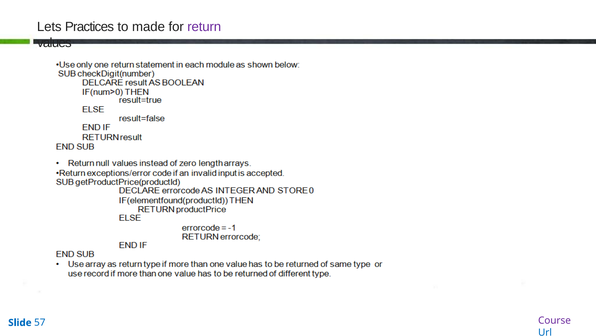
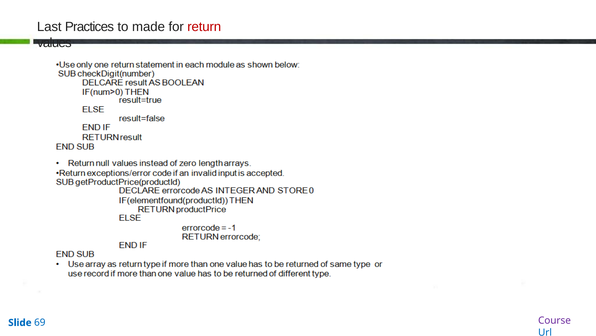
Lets: Lets -> Last (49, 27)
return colour: purple -> red (204, 27)
57: 57 -> 69 (40, 322)
